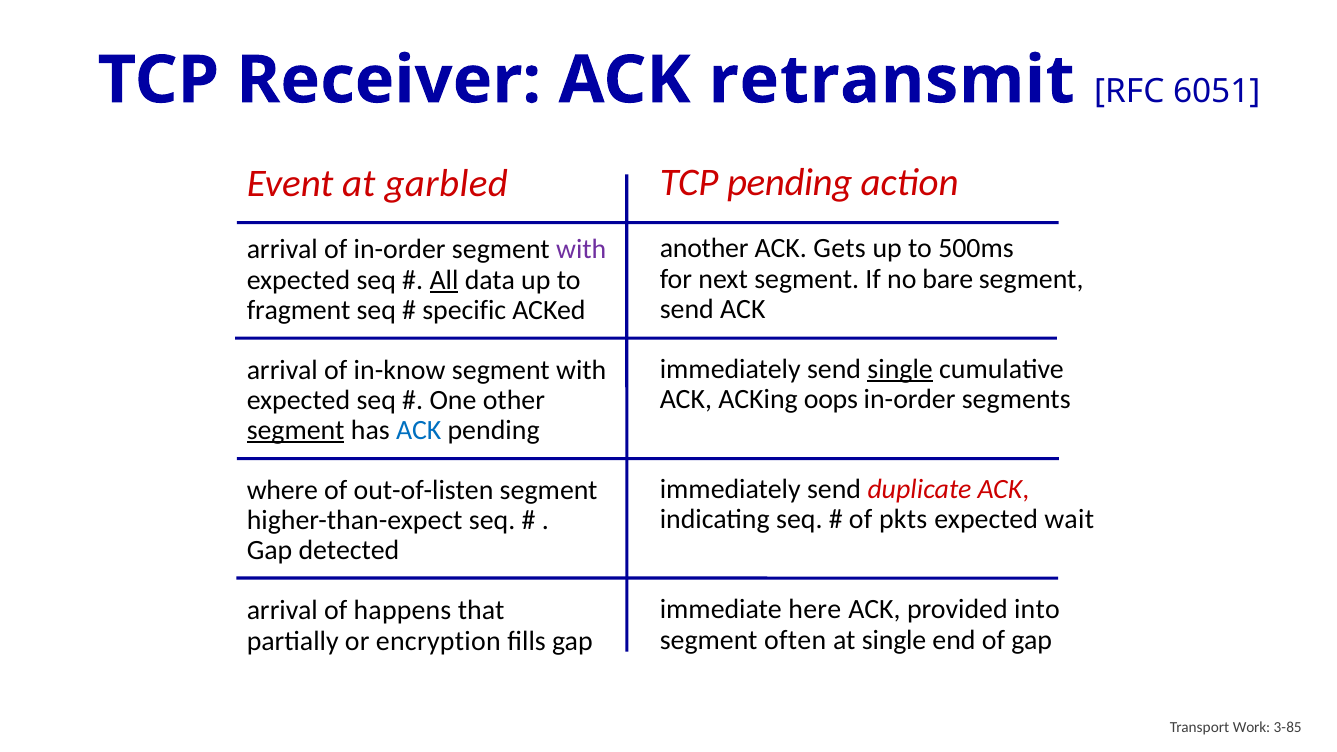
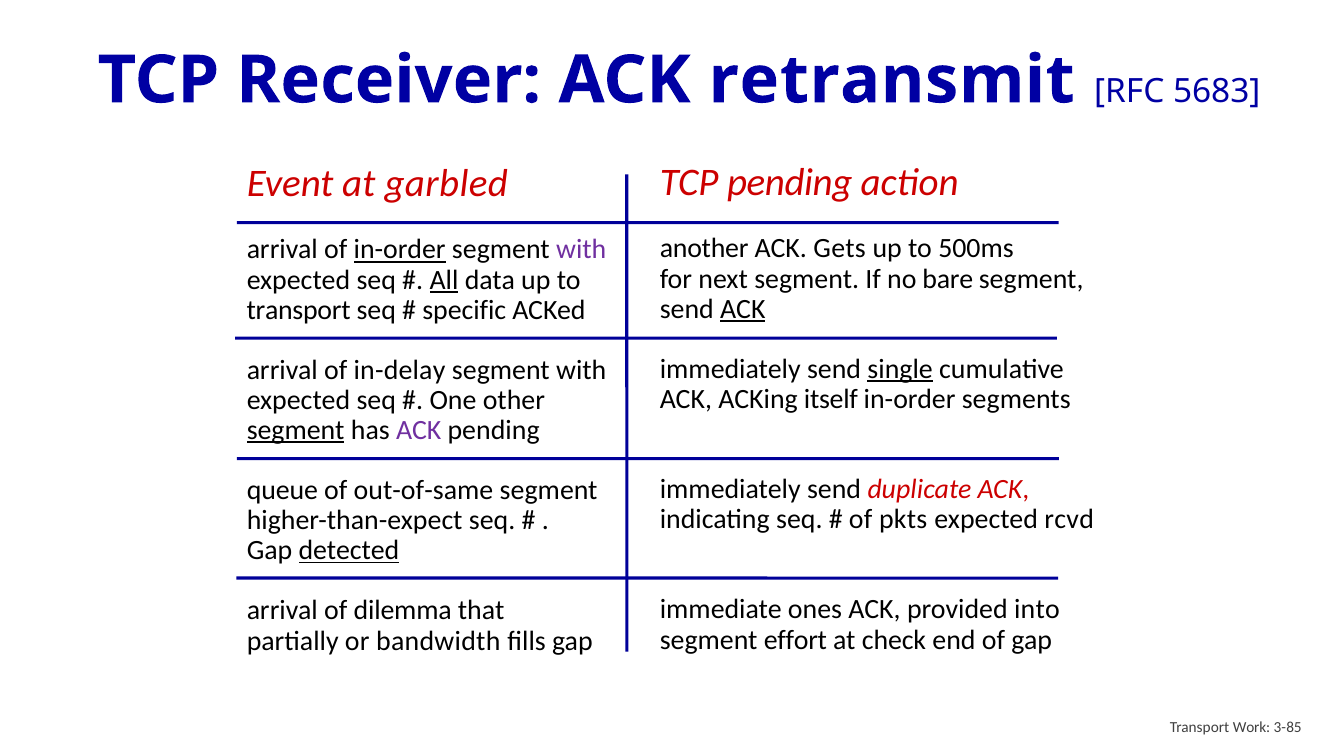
6051: 6051 -> 5683 (1217, 91)
in-order underline: none -> present (400, 250)
ACK underline: none -> present (743, 309)
fragment: fragment -> transport (299, 310)
in-know: in-know -> in-delay (400, 370)
oops: oops -> itself (831, 399)
ACK colour: blue -> purple (419, 430)
where: where -> queue (282, 490)
out-of-listen: out-of-listen -> out-of-same (423, 490)
wait: wait -> rcvd (1069, 520)
detected underline: none -> present (349, 551)
here: here -> ones (815, 610)
happens: happens -> dilemma (403, 611)
often: often -> effort (795, 640)
at single: single -> check (894, 640)
encryption: encryption -> bandwidth (438, 641)
